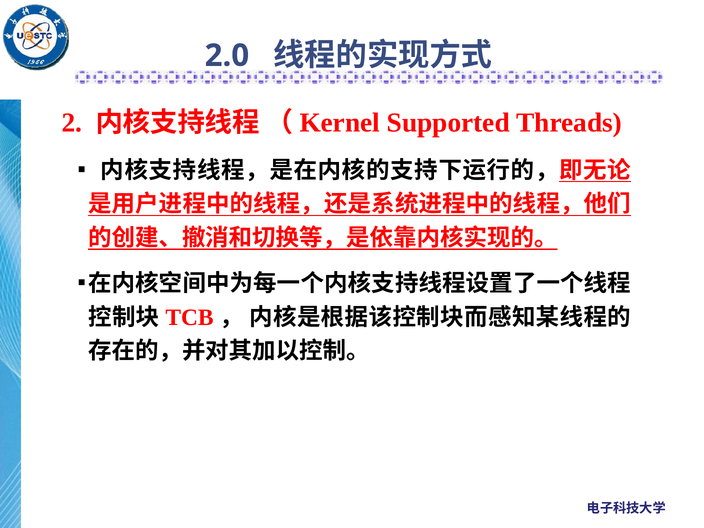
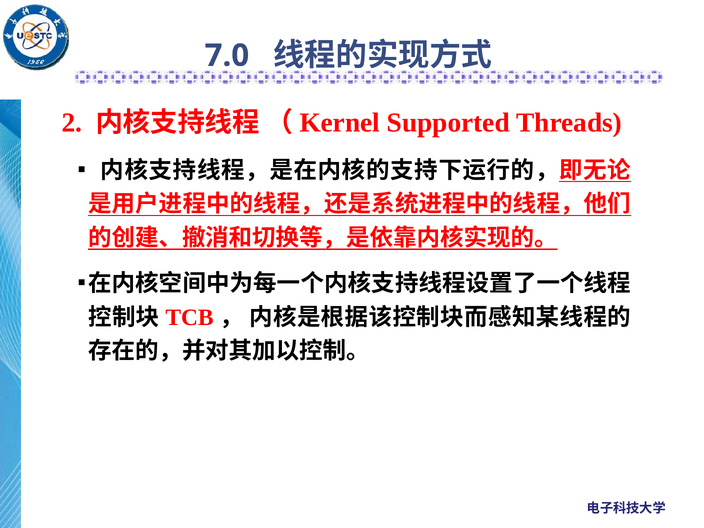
2.0: 2.0 -> 7.0 (227, 56)
